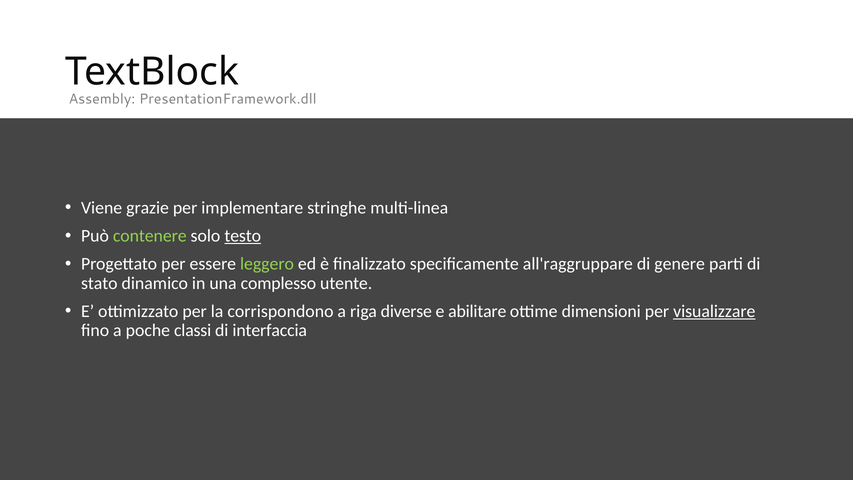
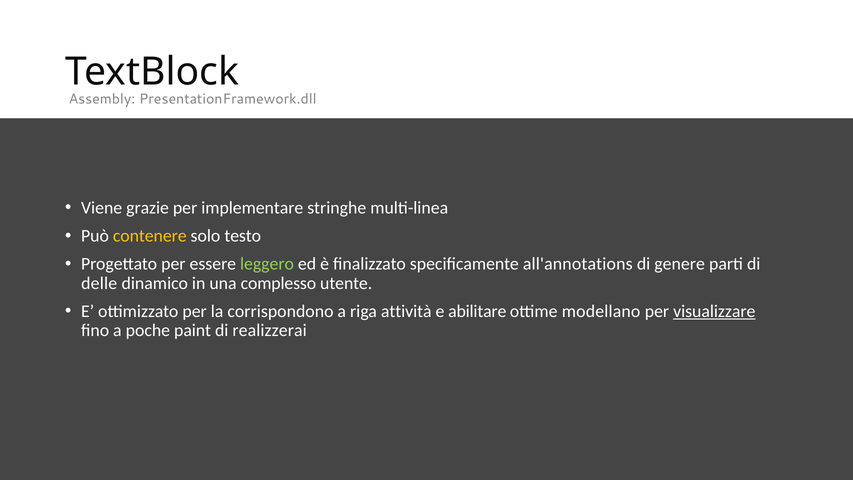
contenere colour: light green -> yellow (150, 236)
testo underline: present -> none (243, 236)
all'raggruppare: all'raggruppare -> all'annotations (578, 264)
stato: stato -> delle (99, 283)
diverse: diverse -> attività (406, 311)
dimensioni: dimensioni -> modellano (601, 311)
classi: classi -> paint (193, 330)
interfaccia: interfaccia -> realizzerai (270, 330)
